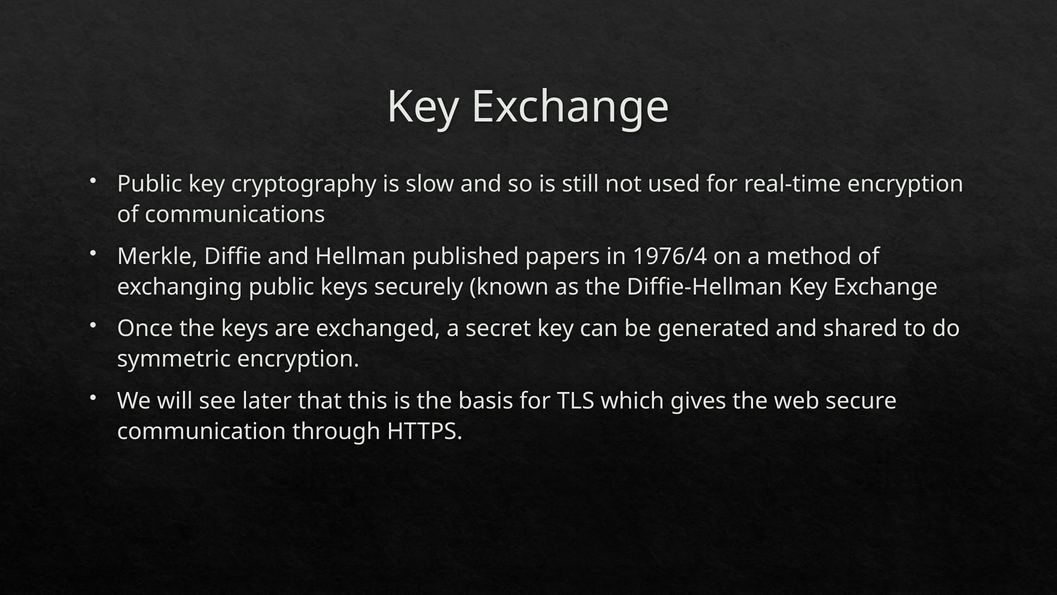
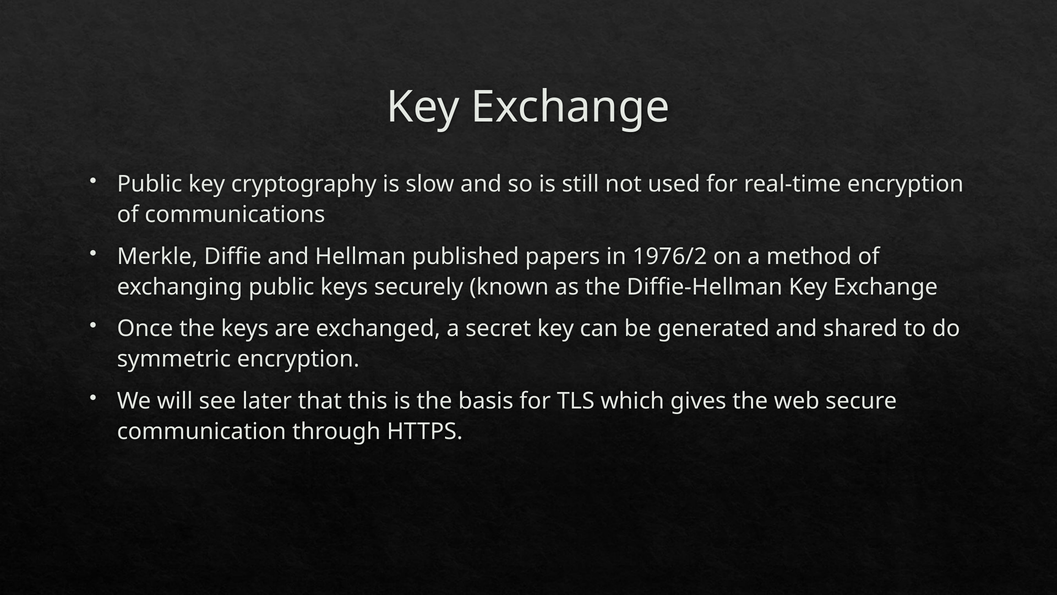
1976/4: 1976/4 -> 1976/2 (670, 256)
